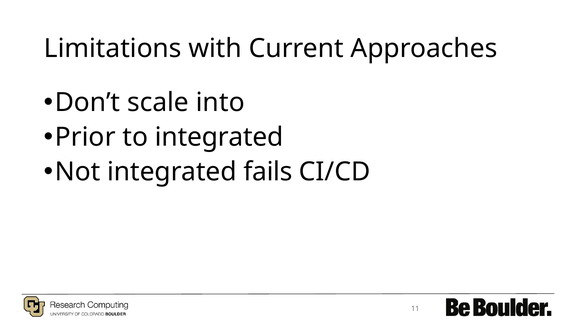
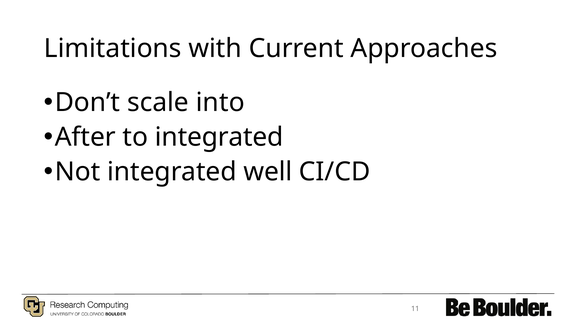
Prior: Prior -> After (85, 137)
fails: fails -> well (268, 172)
